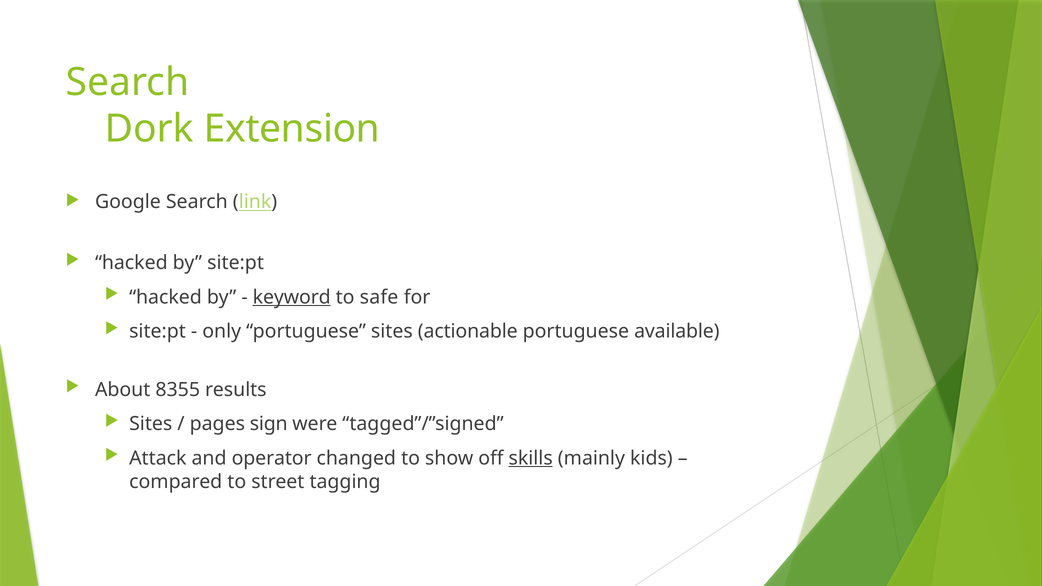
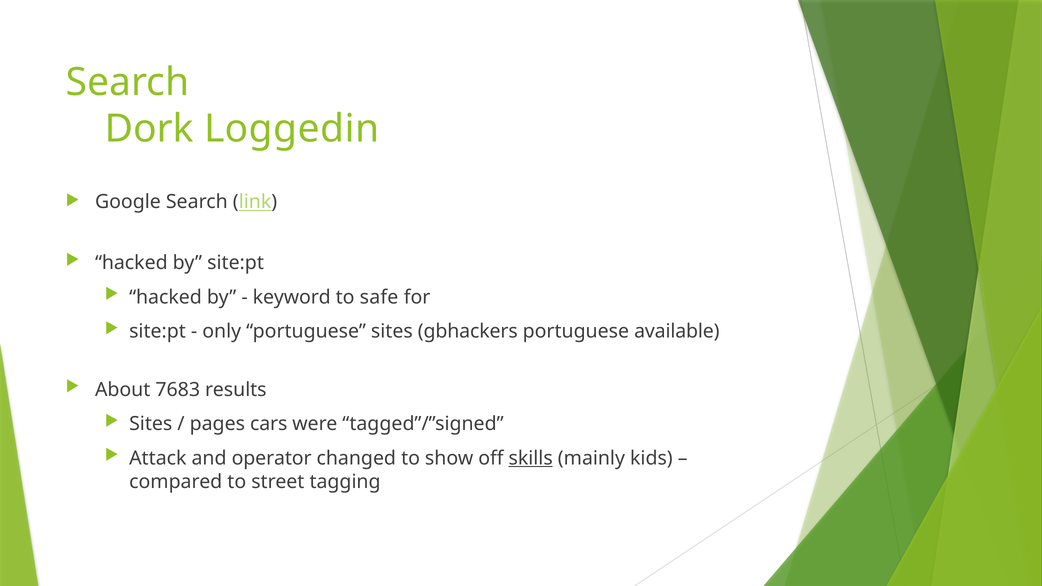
Extension: Extension -> Loggedin (292, 129)
keyword underline: present -> none (292, 297)
actionable: actionable -> gbhackers (468, 332)
8355: 8355 -> 7683 (178, 390)
sign: sign -> cars (269, 424)
